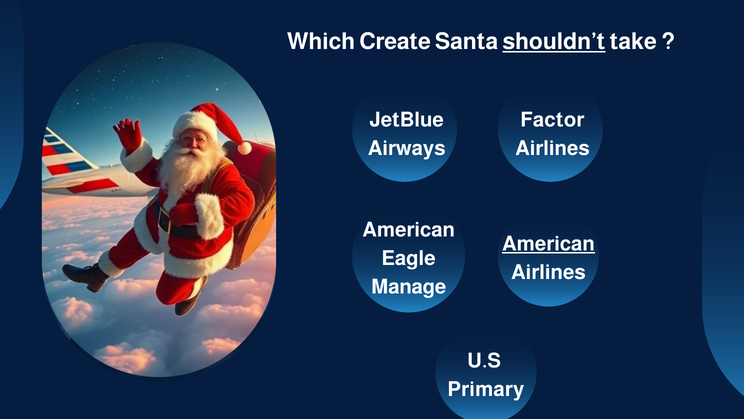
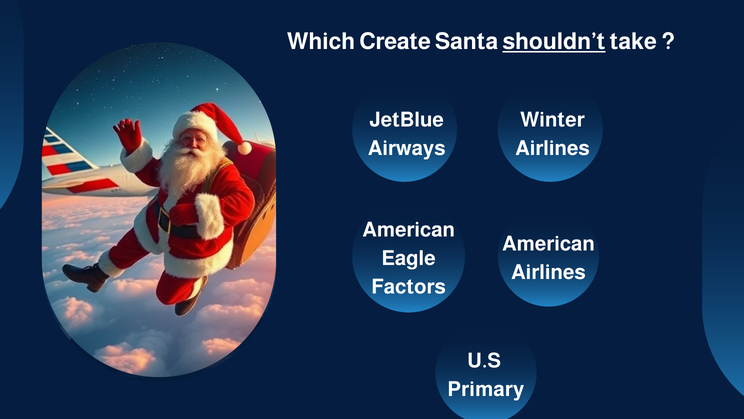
Factor: Factor -> Winter (552, 120)
American underline: present -> none (548, 244)
Manage: Manage -> Factors (409, 287)
